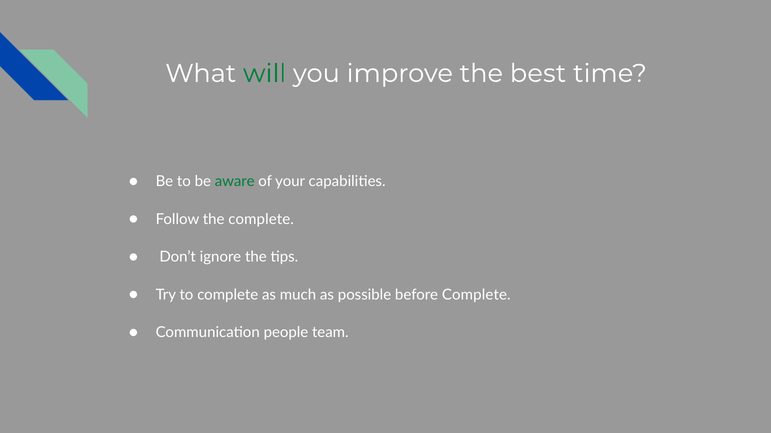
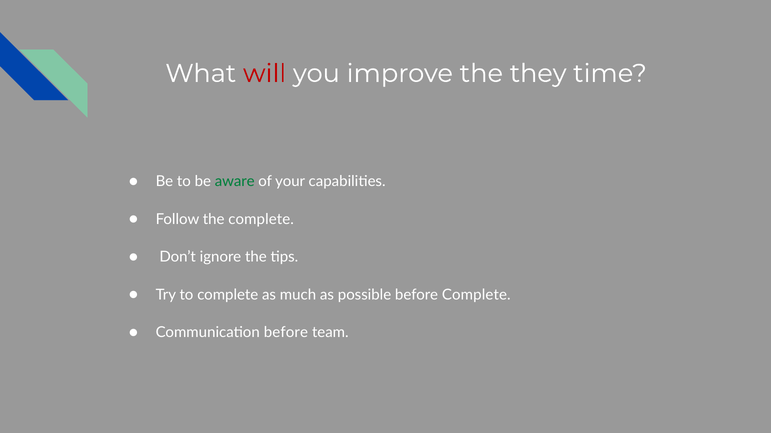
will colour: green -> red (265, 74)
best: best -> they (538, 74)
Communication people: people -> before (286, 333)
